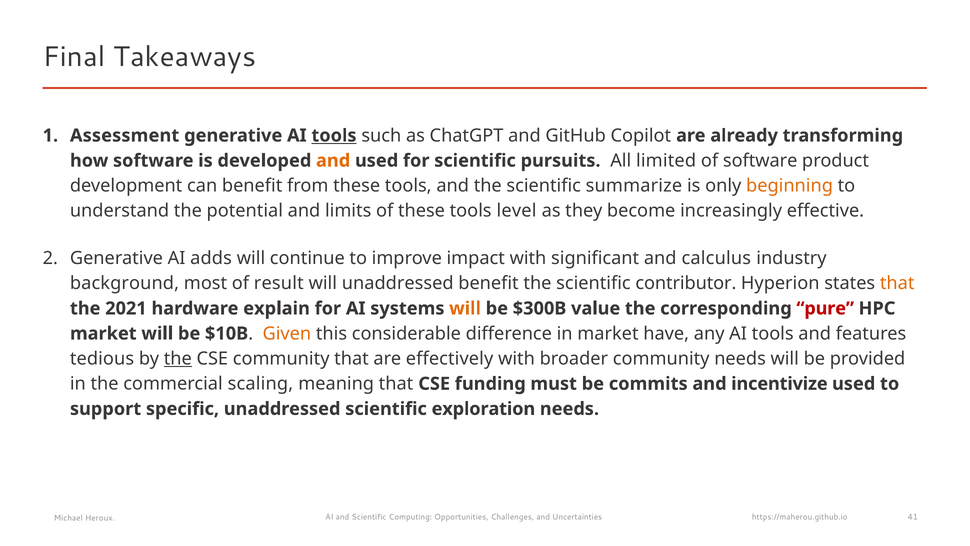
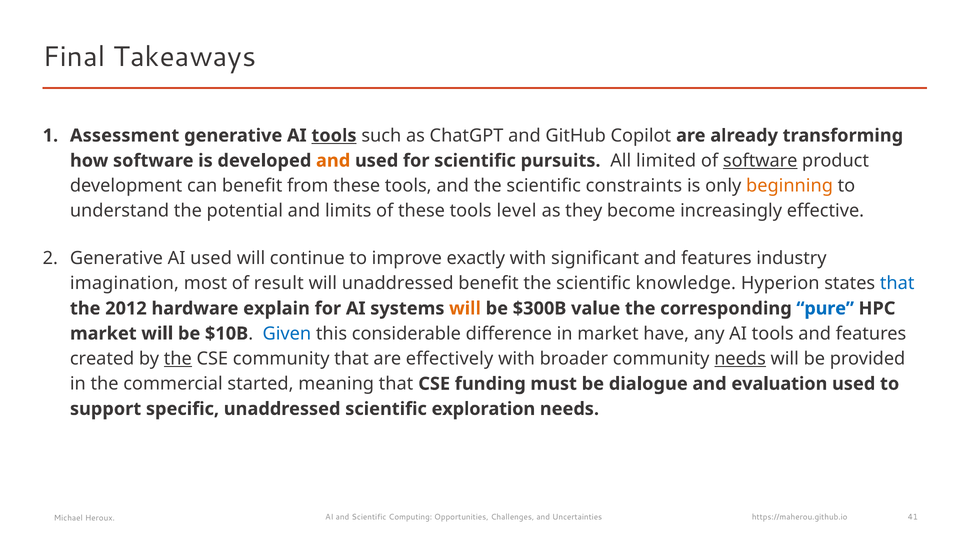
software underline: none -> present (760, 161)
summarize: summarize -> constraints (634, 186)
AI adds: adds -> used (211, 258)
impact: impact -> exactly (476, 258)
significant and calculus: calculus -> features (716, 258)
background: background -> imagination (124, 283)
contributor: contributor -> knowledge (686, 283)
that colour: orange -> blue (897, 283)
2021: 2021 -> 2012 (126, 308)
pure colour: red -> blue (825, 308)
Given colour: orange -> blue (287, 333)
tedious: tedious -> created (102, 358)
needs underline: none -> present (740, 358)
scaling: scaling -> started (261, 384)
commits: commits -> dialogue (648, 384)
incentivize: incentivize -> evaluation (779, 384)
